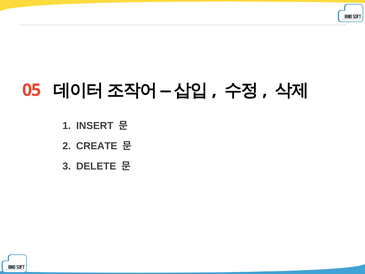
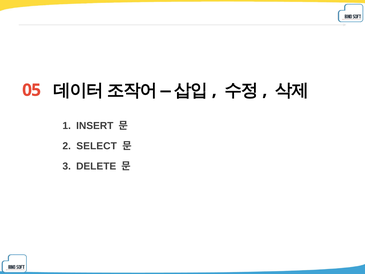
CREATE: CREATE -> SELECT (97, 146)
